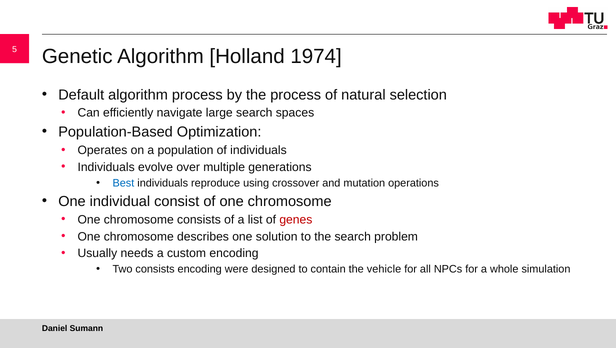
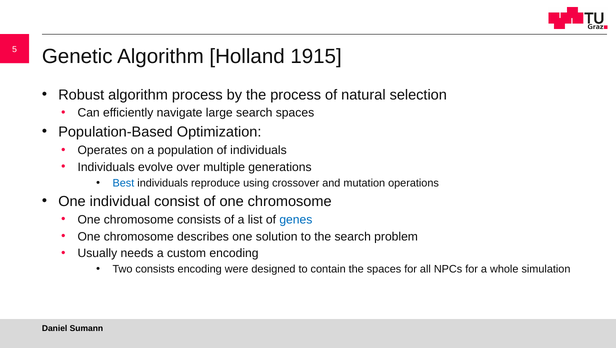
1974: 1974 -> 1915 (316, 57)
Default: Default -> Robust (81, 95)
genes colour: red -> blue (296, 220)
the vehicle: vehicle -> spaces (384, 270)
